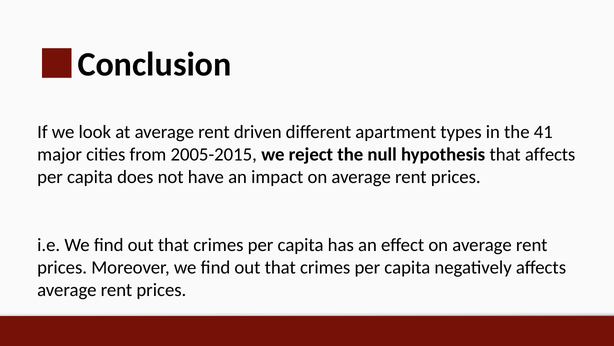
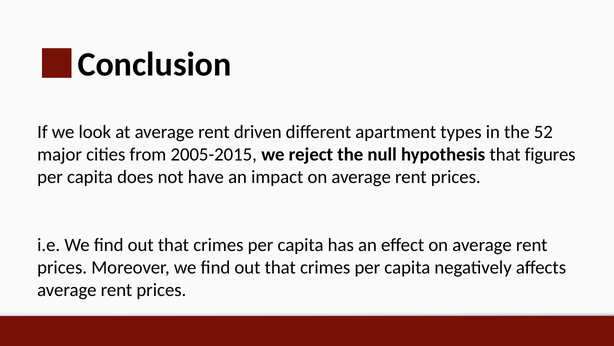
41: 41 -> 52 (543, 132)
that affects: affects -> figures (550, 154)
